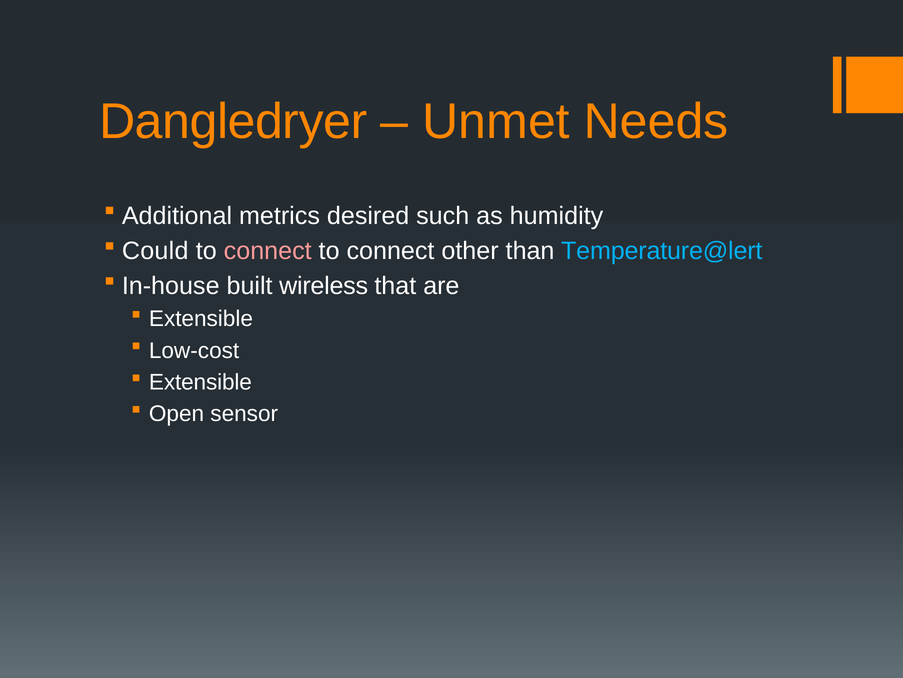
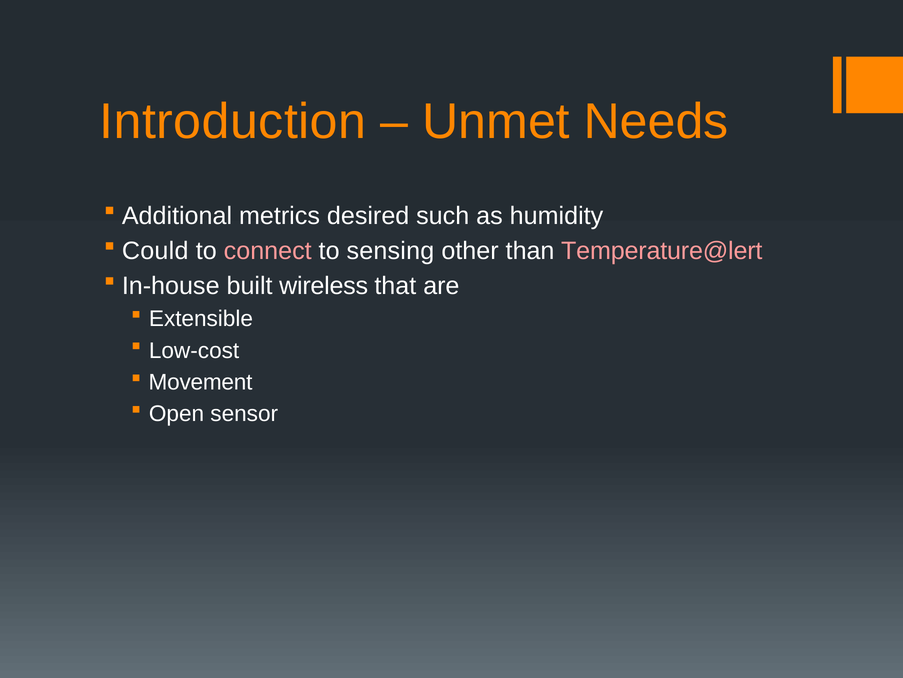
Dangledryer: Dangledryer -> Introduction (233, 121)
connect: connect -> sensing (390, 251)
Temperature@lert colour: light blue -> pink (662, 251)
Extensible: Extensible -> Movement (200, 382)
